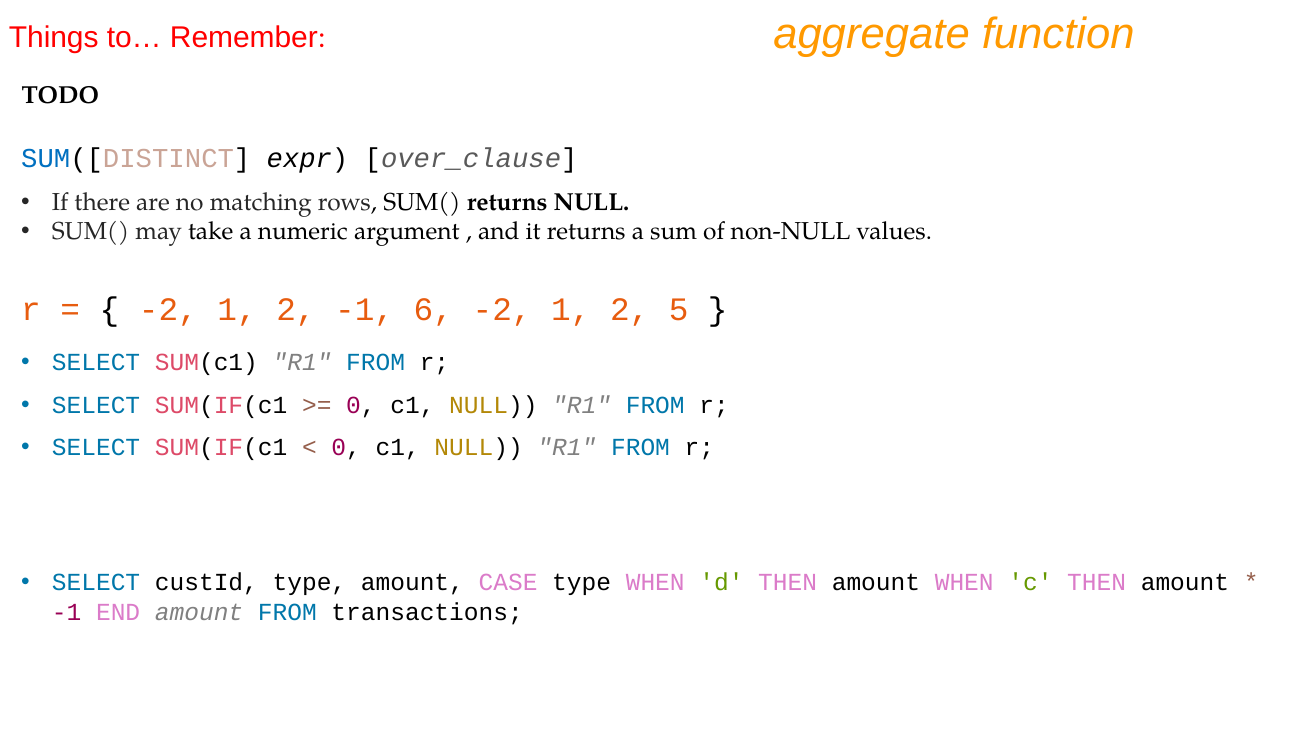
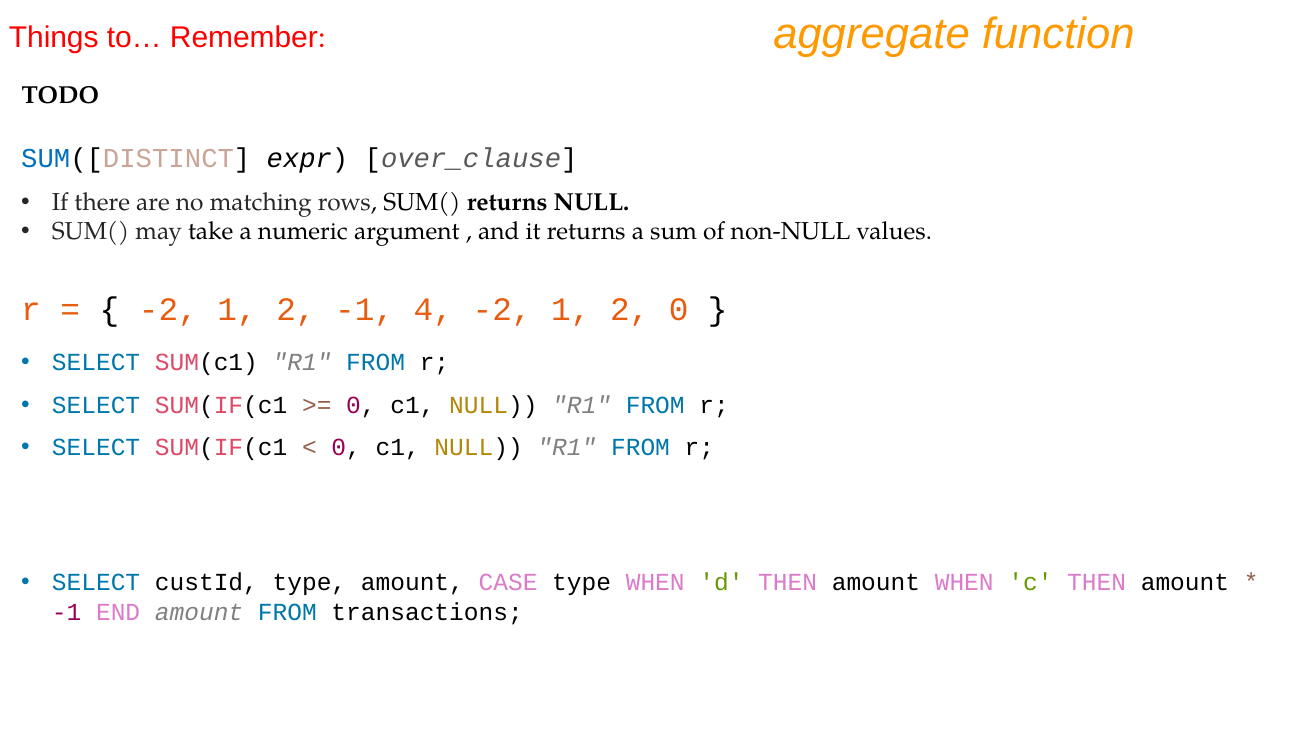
6: 6 -> 4 (433, 309)
2 5: 5 -> 0 (679, 309)
